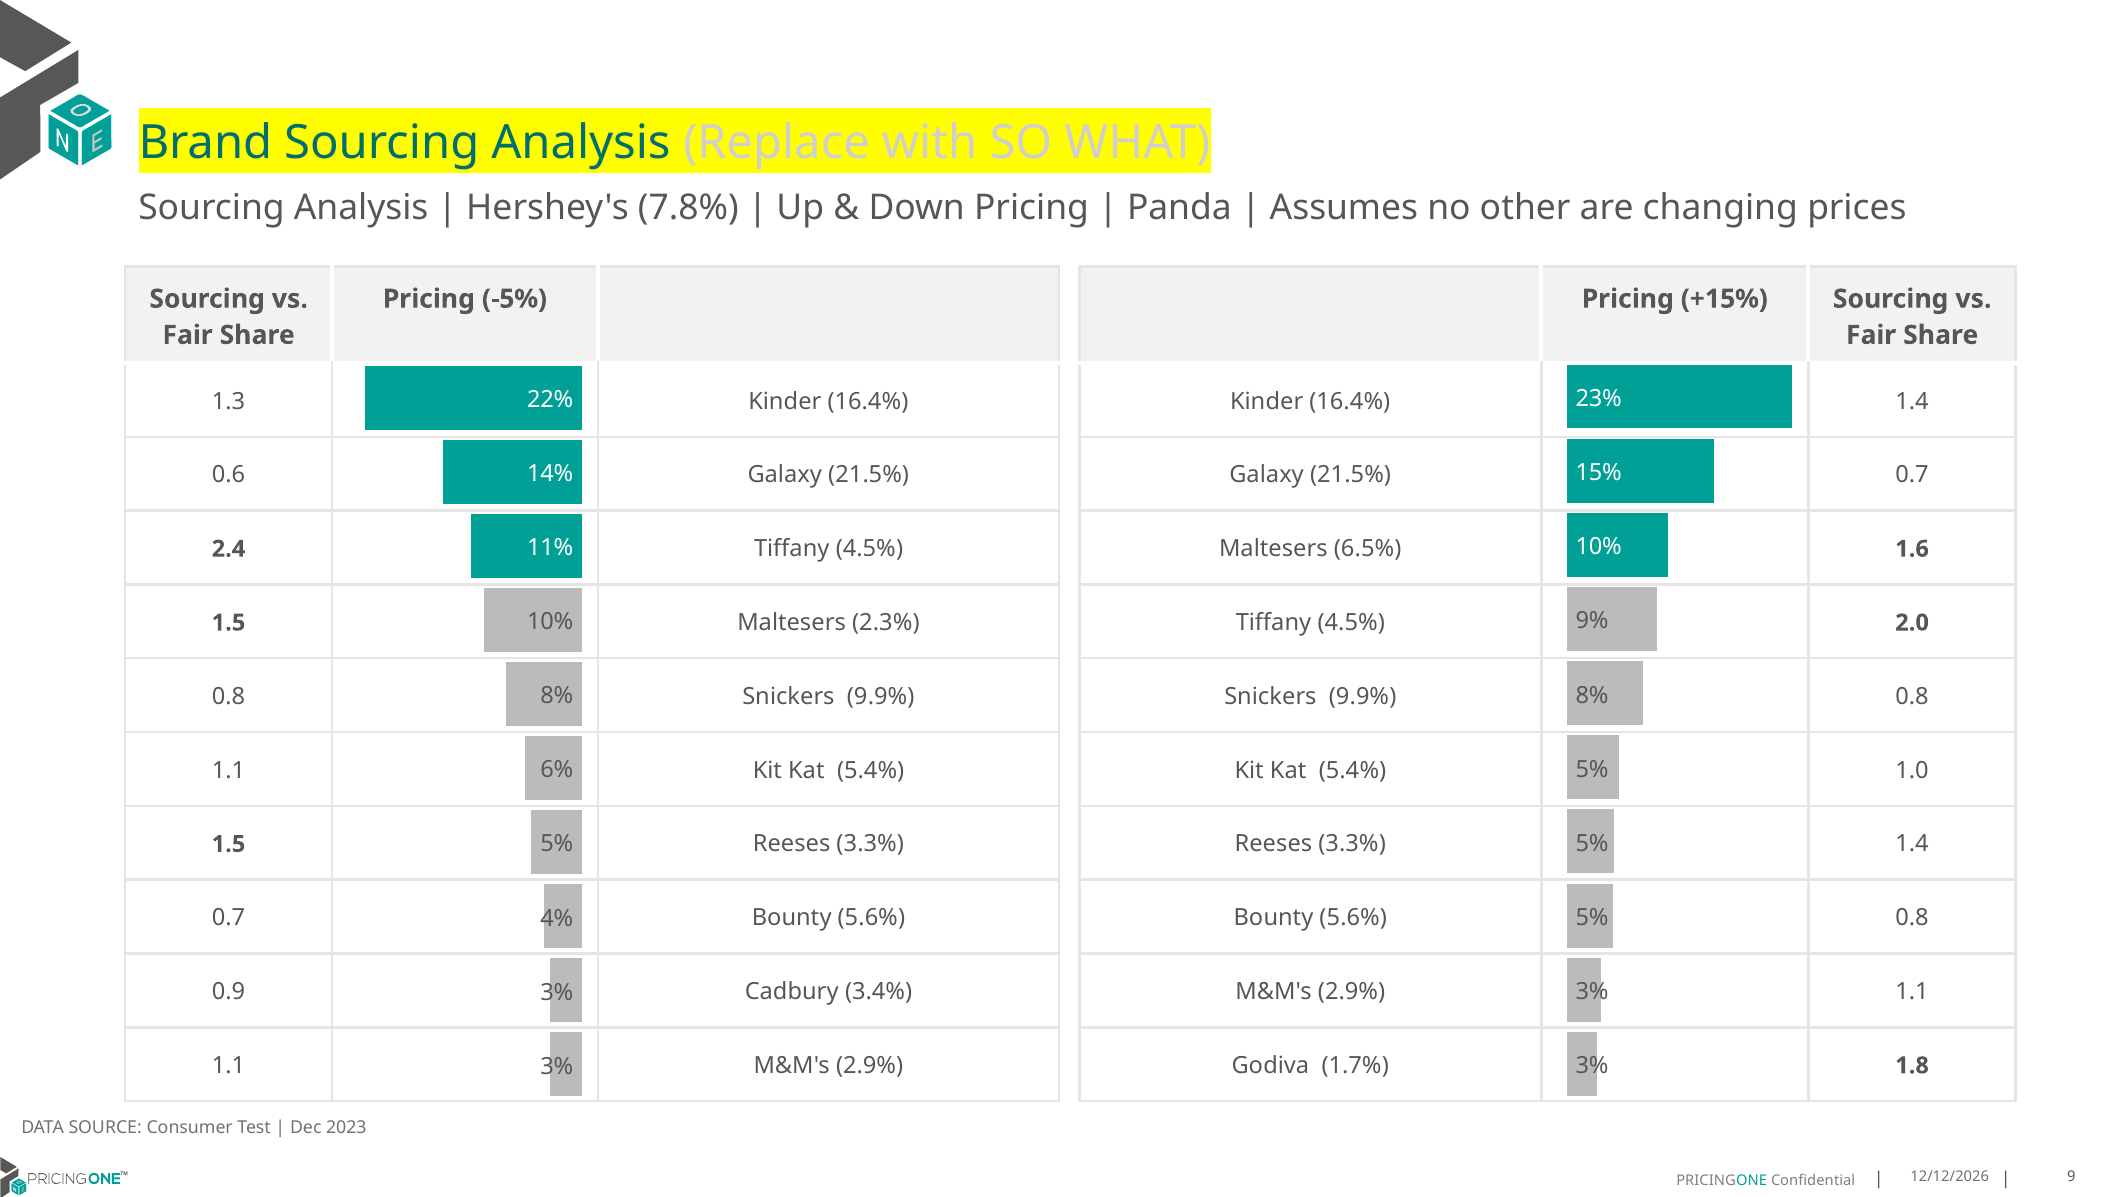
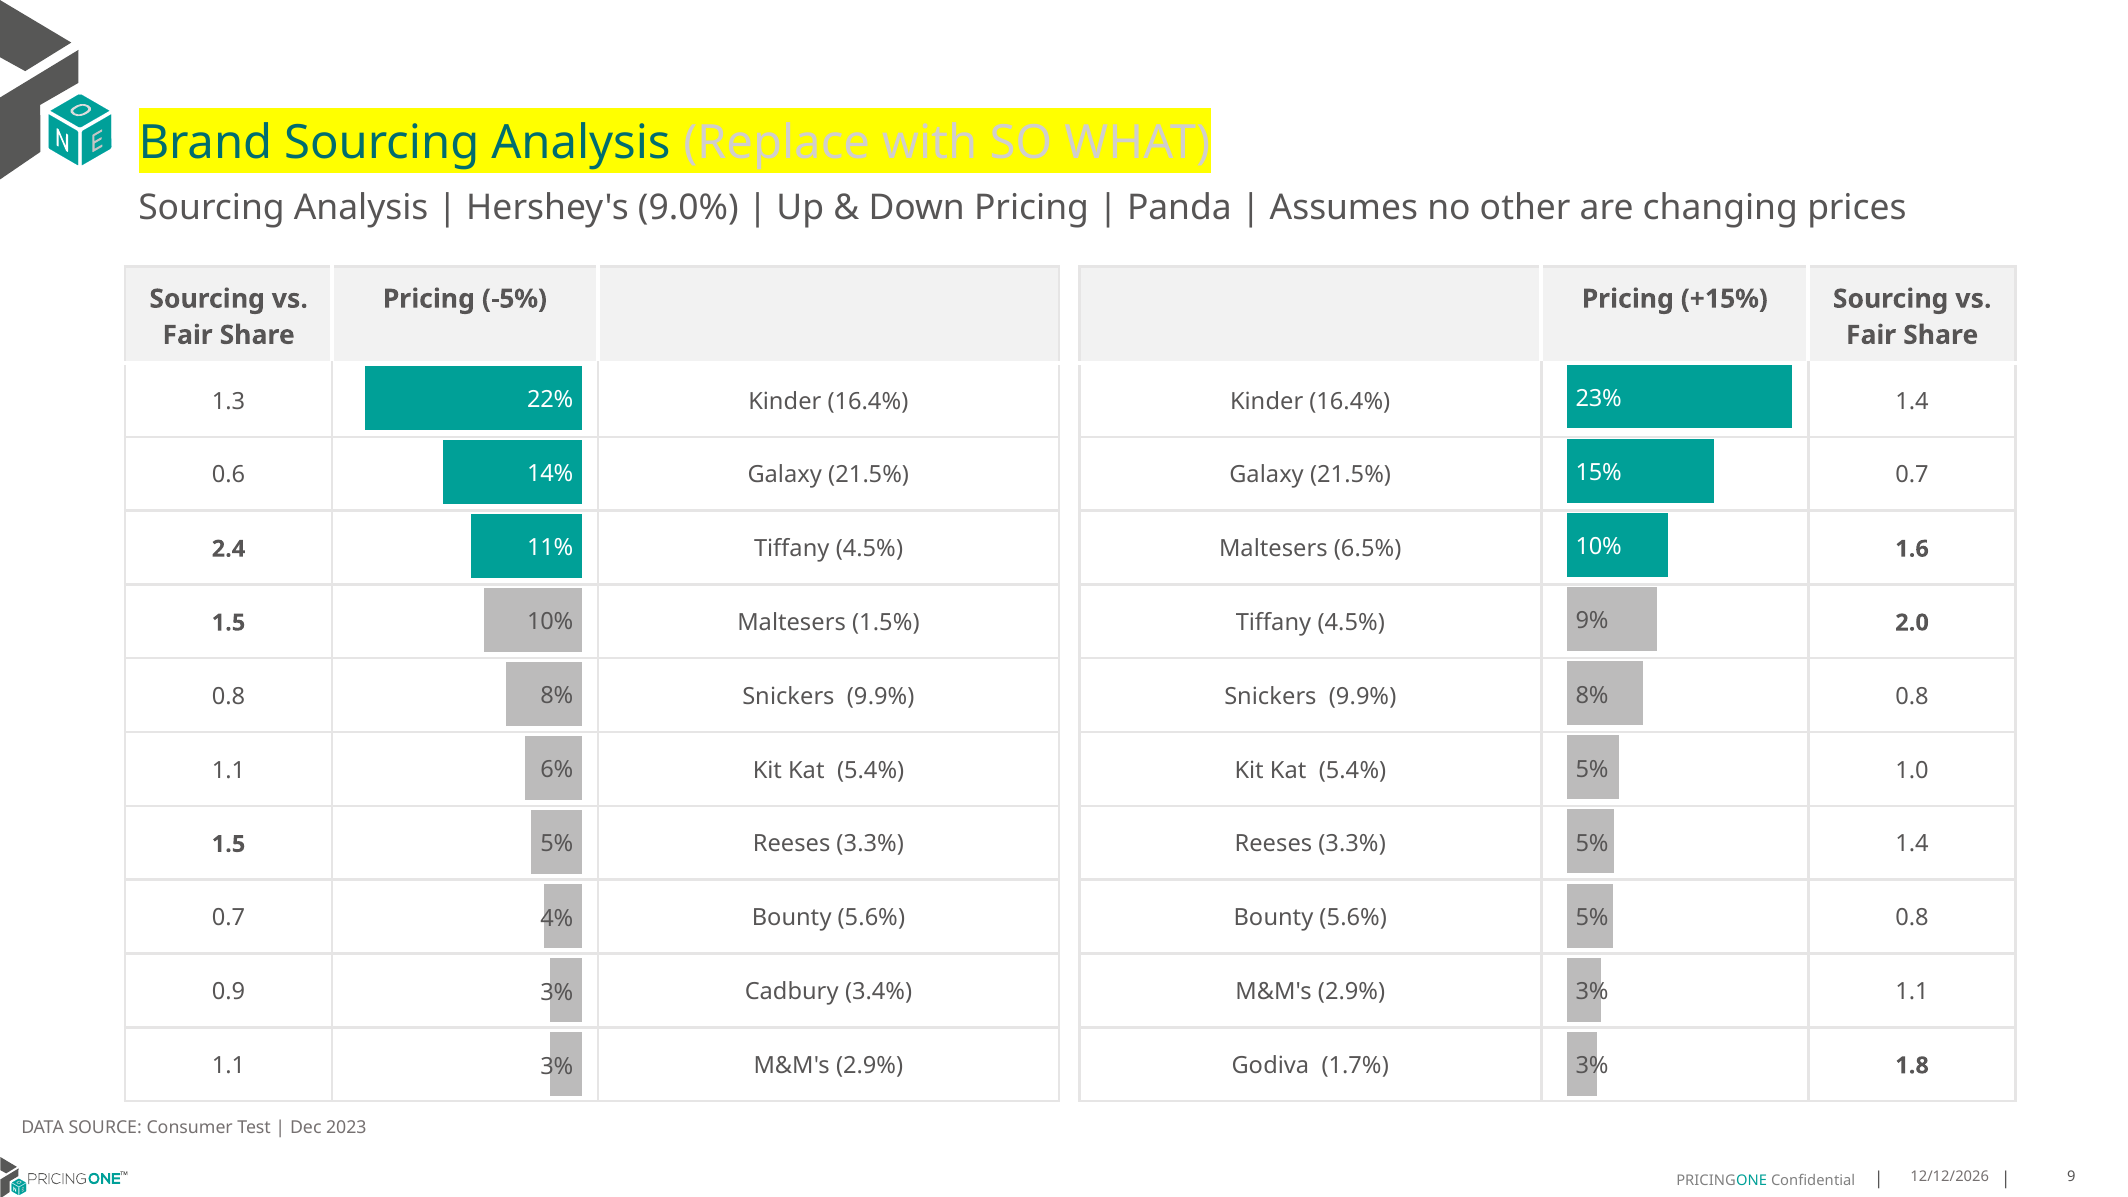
7.8%: 7.8% -> 9.0% (688, 207)
2.3%: 2.3% -> 1.5% (886, 623)
